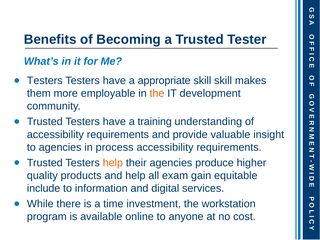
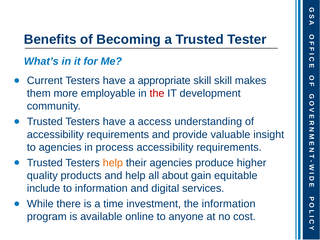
Testers: Testers -> Current (45, 81)
the colour: orange -> red (157, 93)
training: training -> access (155, 122)
exam: exam -> about (175, 176)
the workstation: workstation -> information (229, 204)
